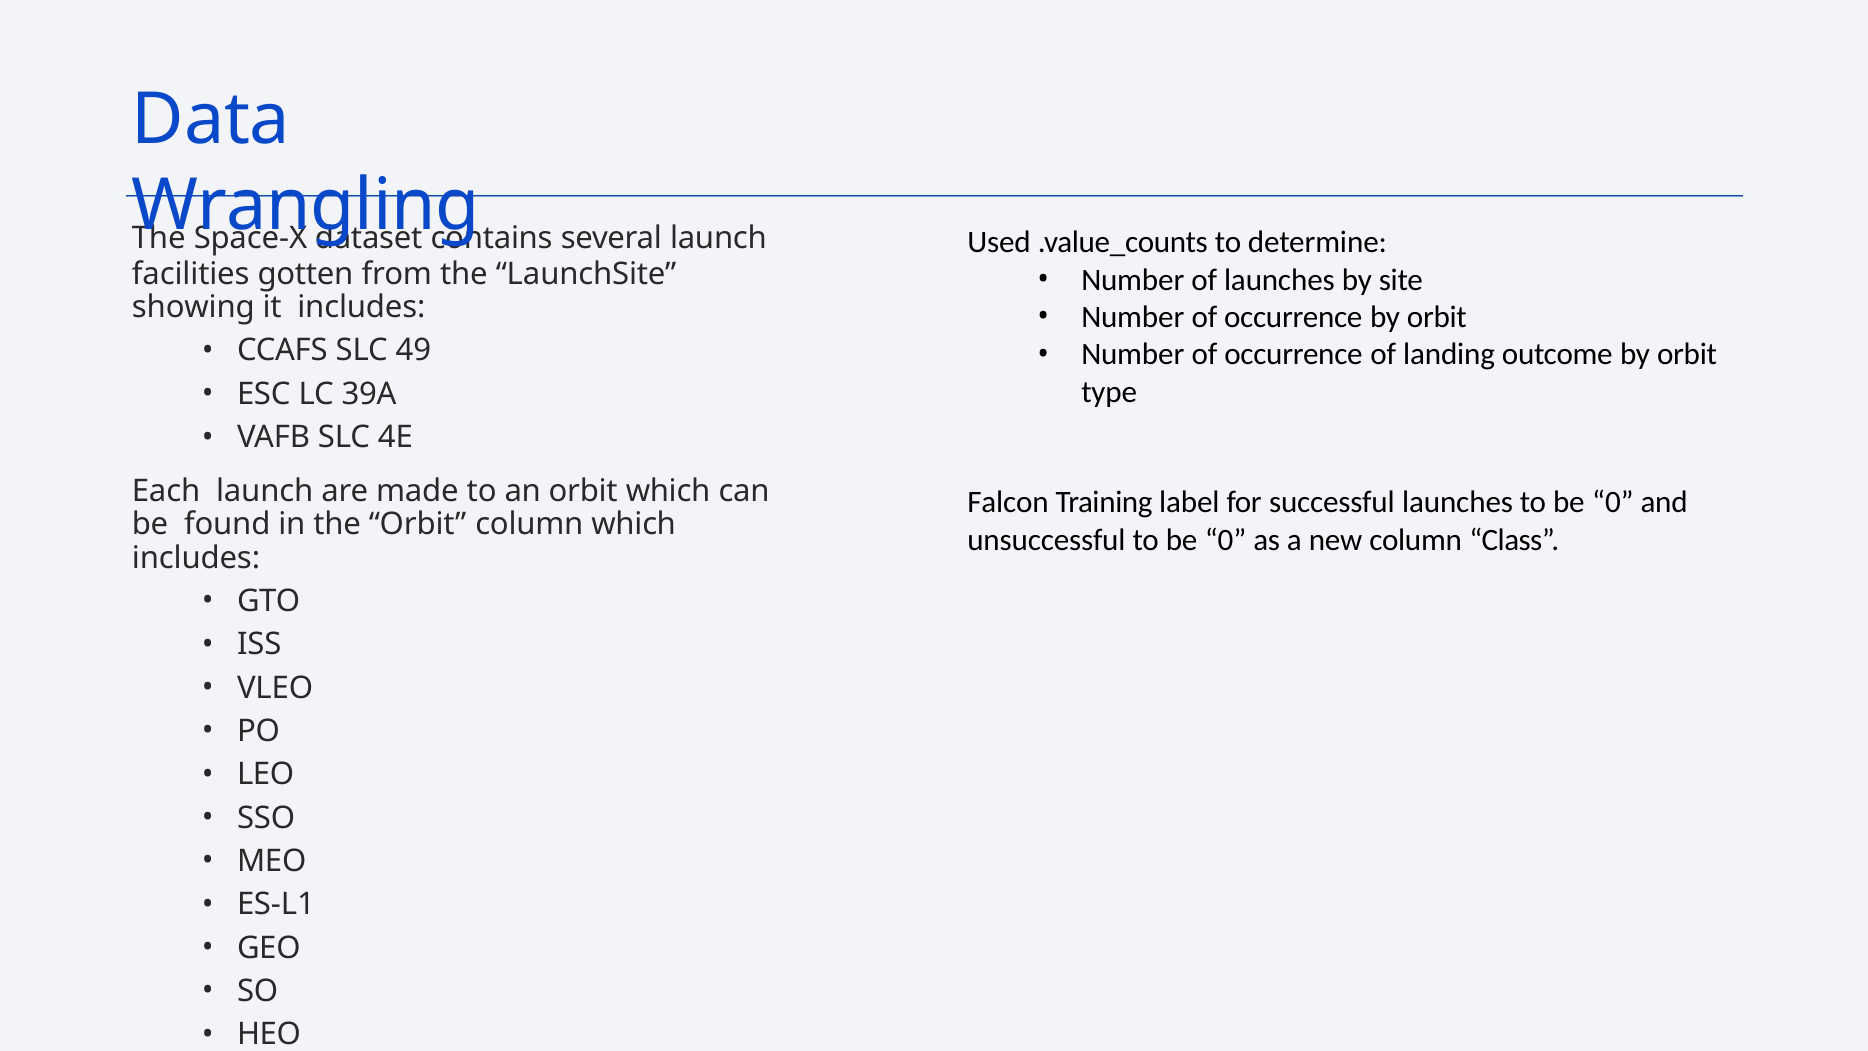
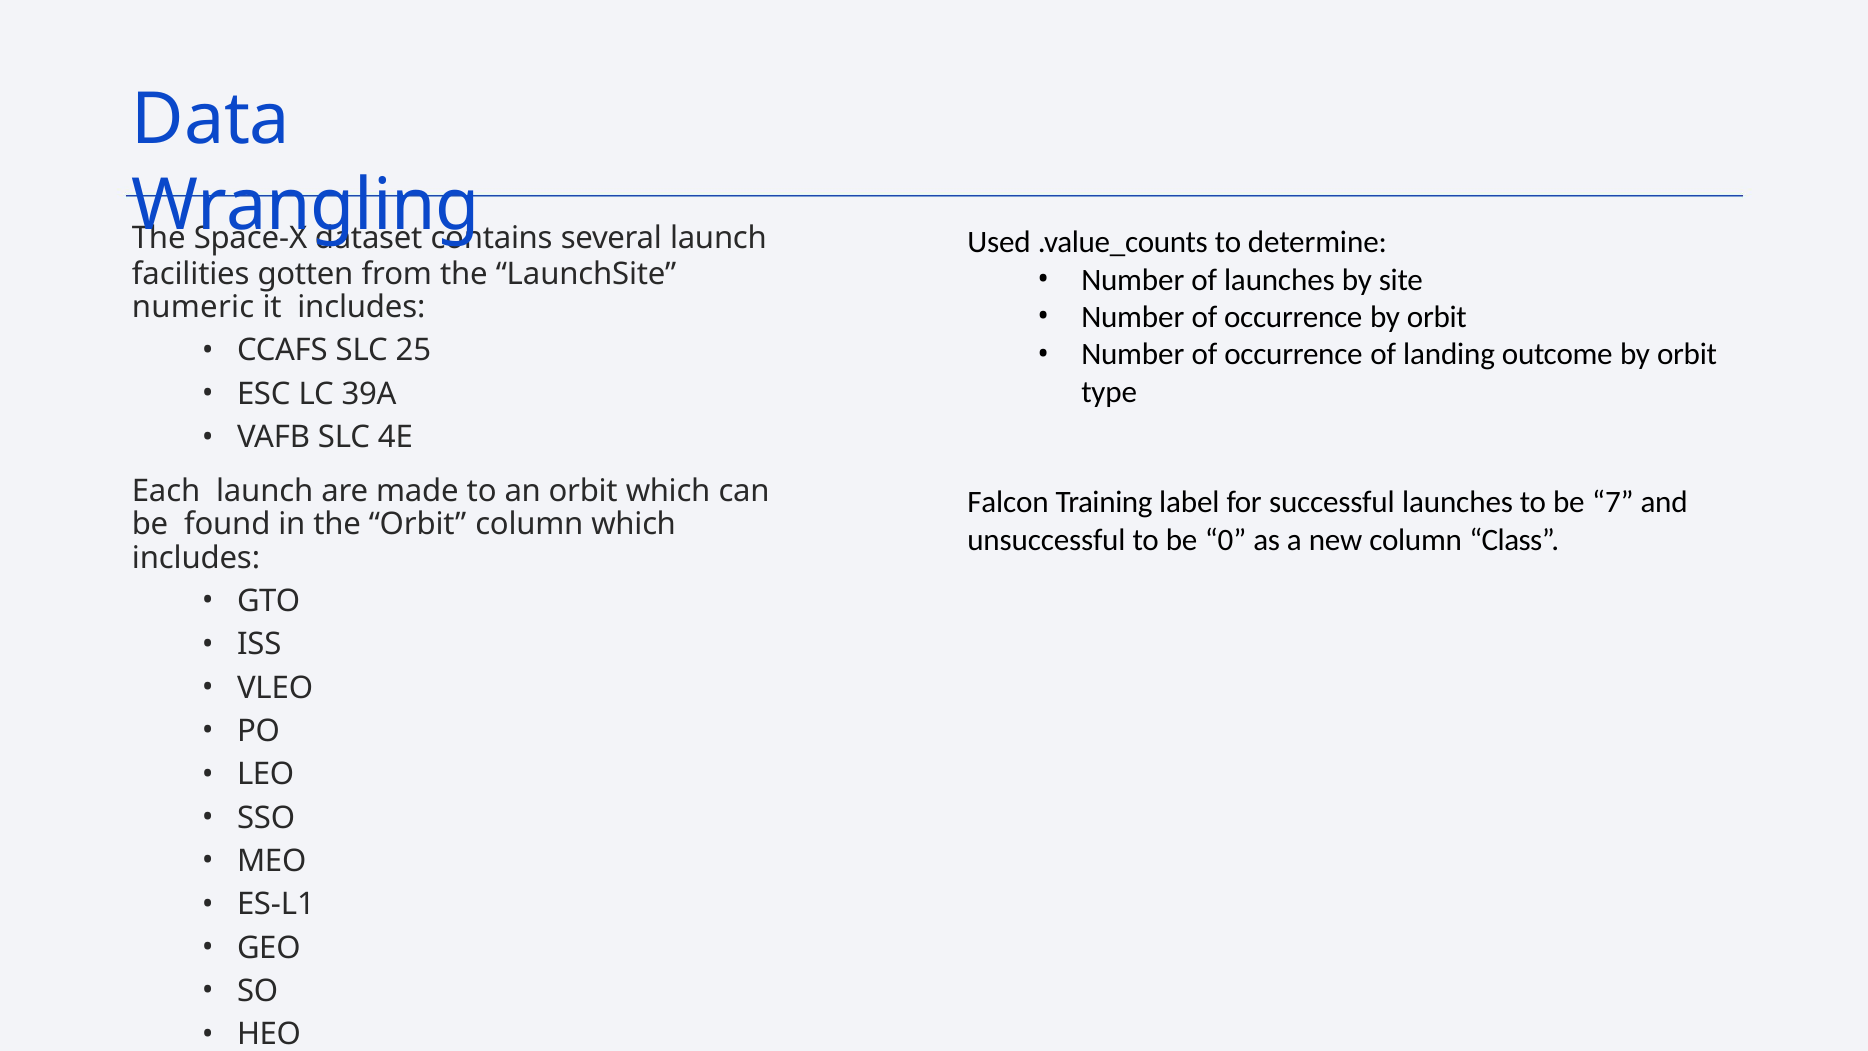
showing: showing -> numeric (193, 308)
49: 49 -> 25 (413, 351)
launches to be 0: 0 -> 7 (1613, 503)
